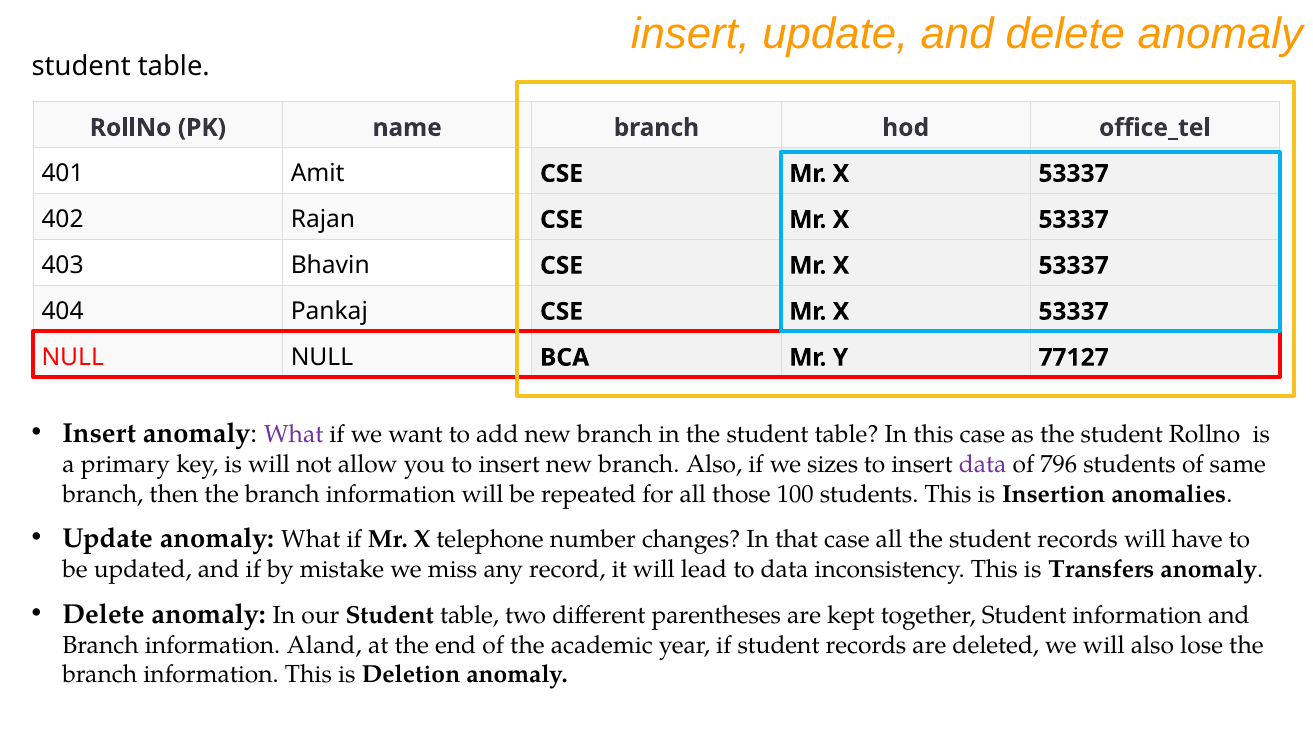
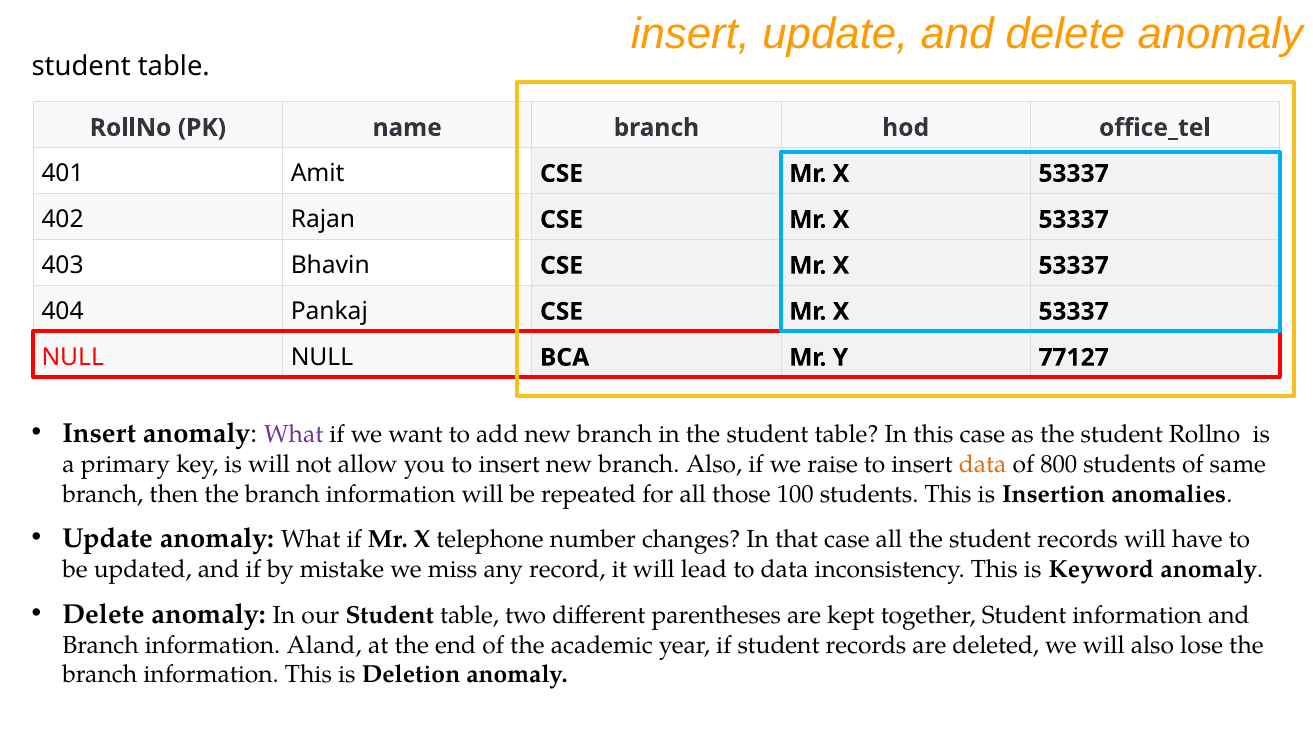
sizes: sizes -> raise (833, 464)
data colour: purple -> orange (983, 464)
796: 796 -> 800 (1059, 464)
Transfers: Transfers -> Keyword (1101, 569)
